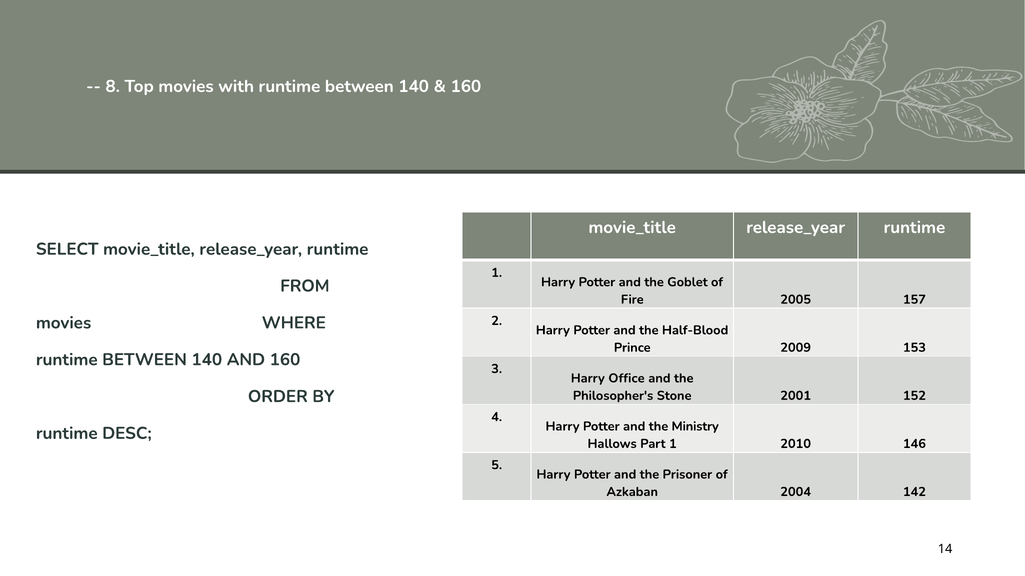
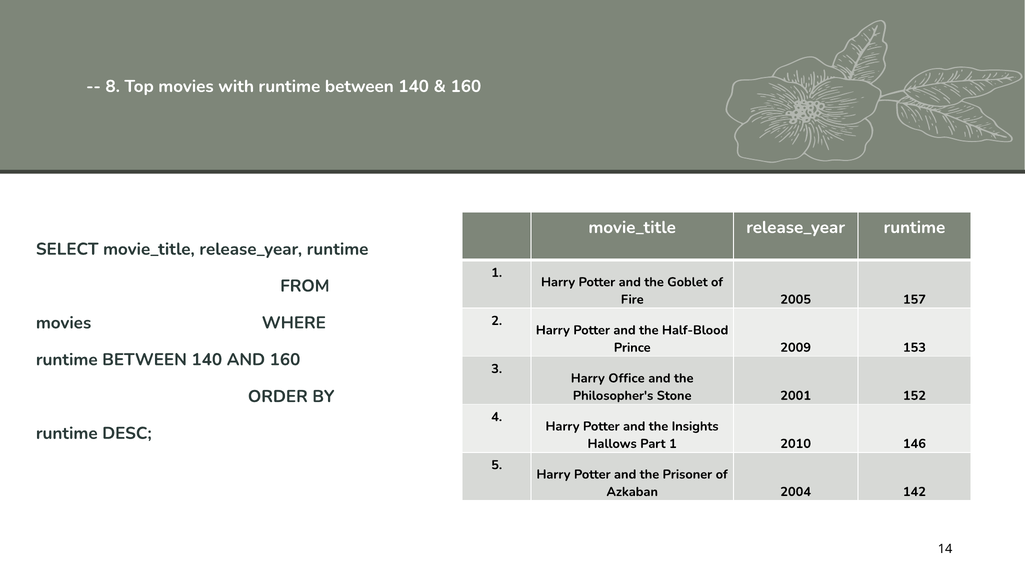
Ministry: Ministry -> Insights (695, 427)
